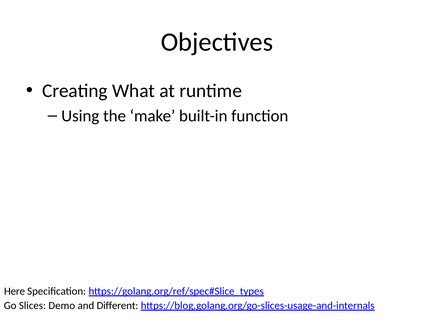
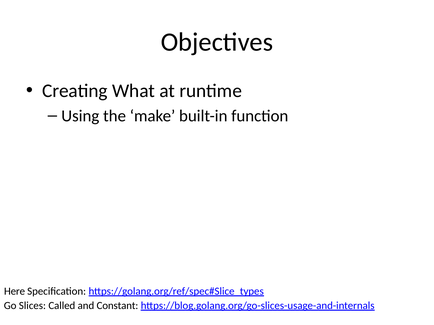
Demo: Demo -> Called (62, 306)
Different: Different -> Constant (117, 306)
